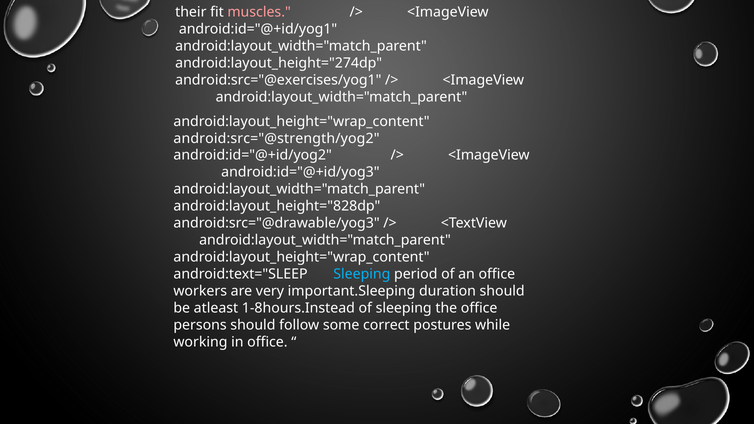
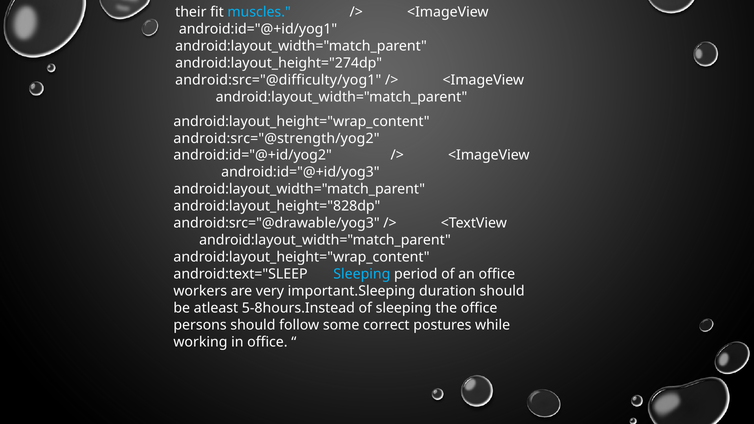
muscles colour: pink -> light blue (259, 12)
android:src="@exercises/yog1: android:src="@exercises/yog1 -> android:src="@difficulty/yog1 (278, 80)
1-8hours.Instead: 1-8hours.Instead -> 5-8hours.Instead (298, 308)
